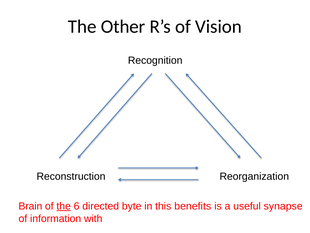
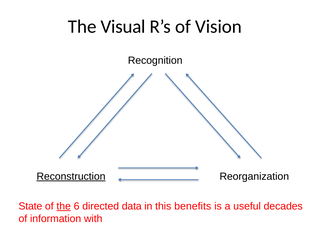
Other: Other -> Visual (123, 27)
Reconstruction underline: none -> present (71, 176)
Brain: Brain -> State (30, 206)
byte: byte -> data (132, 206)
synapse: synapse -> decades (283, 206)
